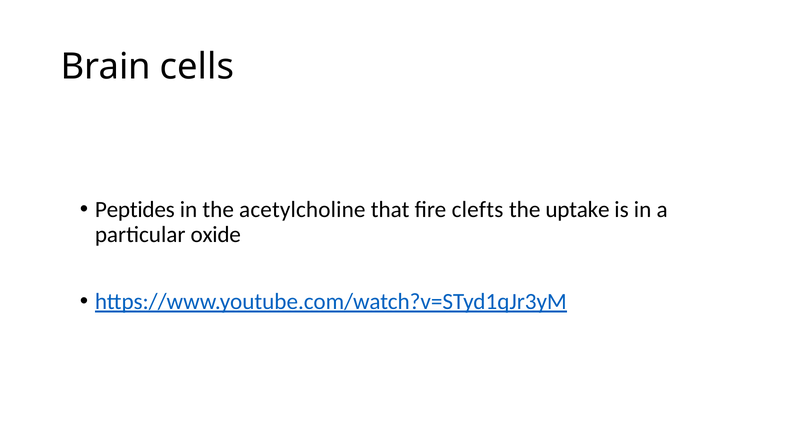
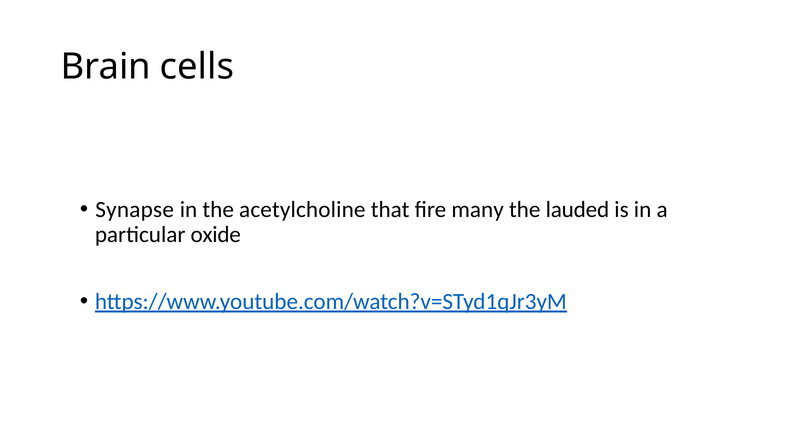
Peptides: Peptides -> Synapse (135, 210)
clefts: clefts -> many (478, 210)
uptake: uptake -> lauded (577, 210)
